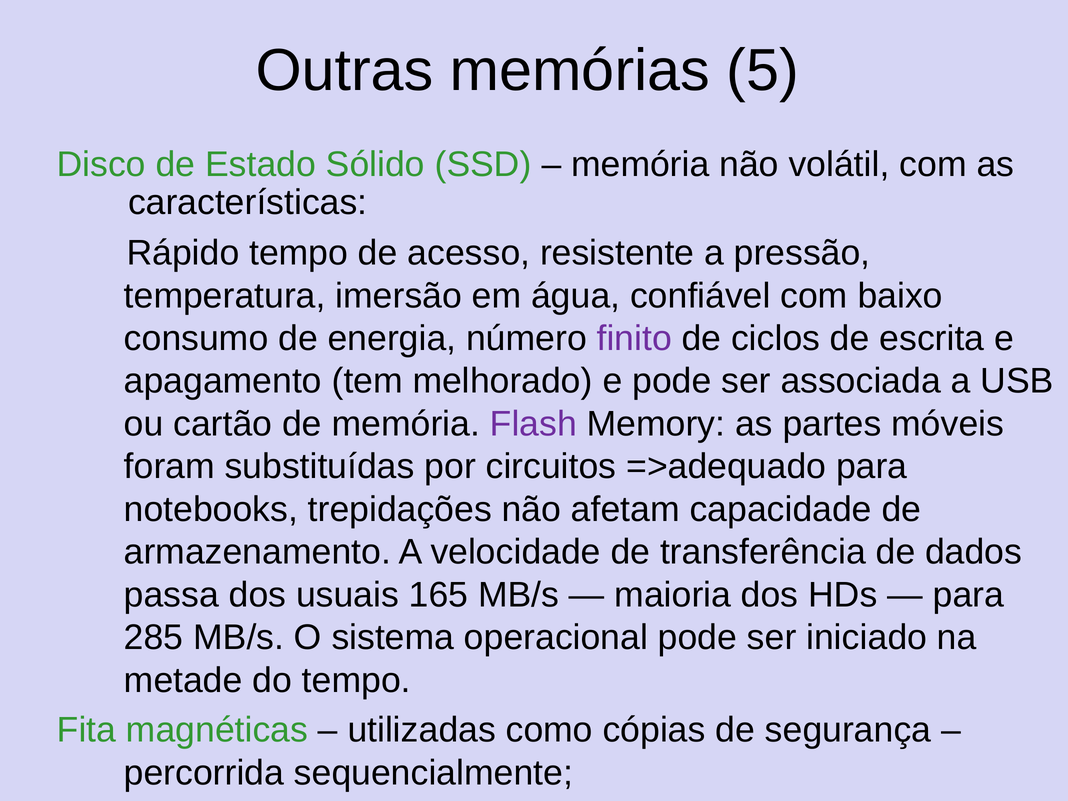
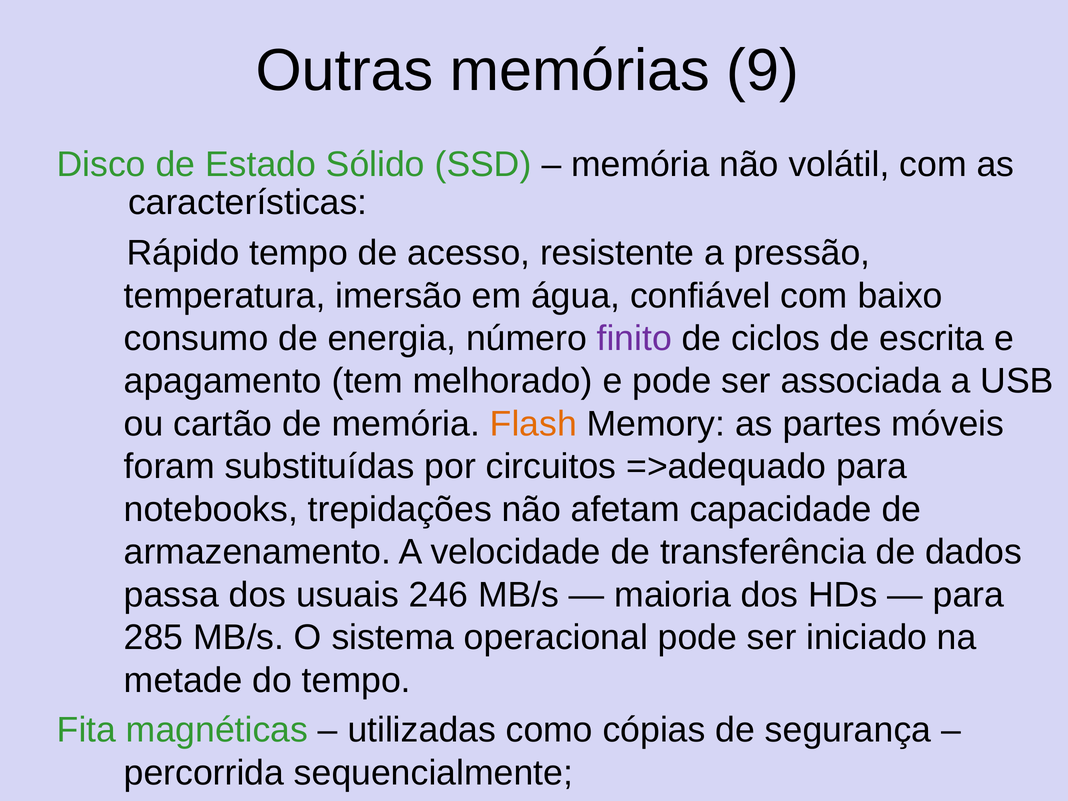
5: 5 -> 9 (763, 71)
Flash colour: purple -> orange (533, 424)
165: 165 -> 246 (438, 595)
